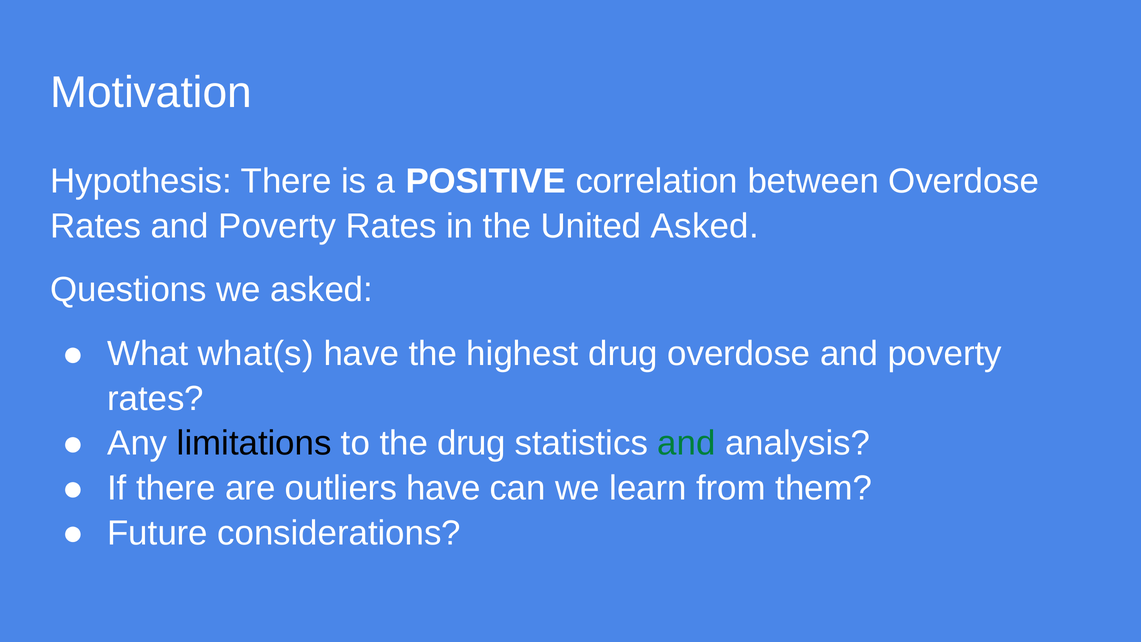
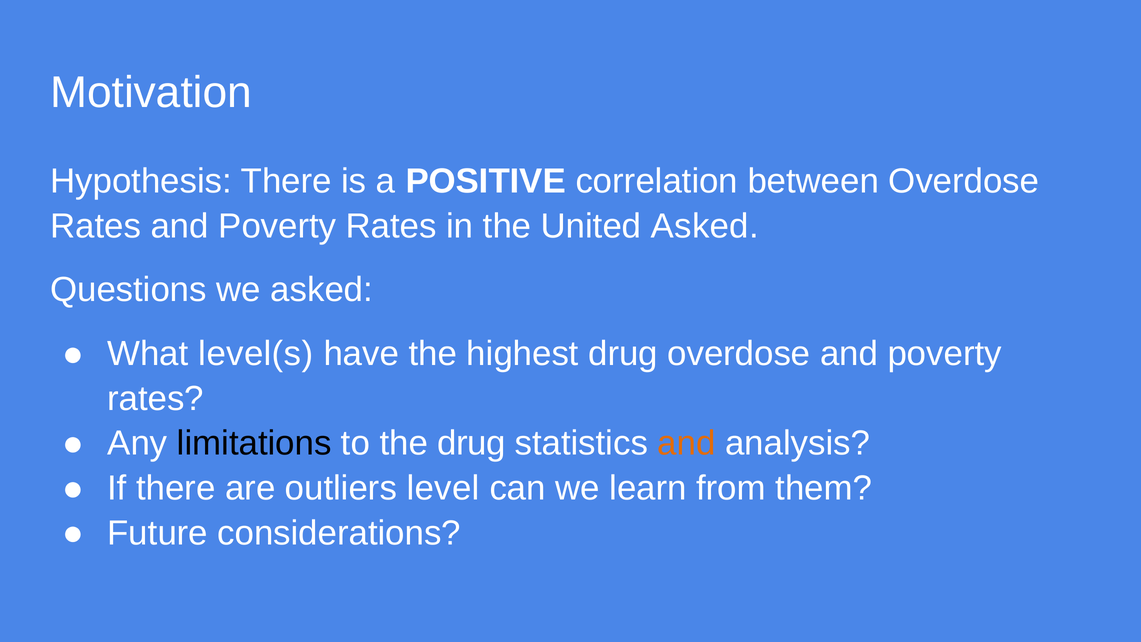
what(s: what(s -> level(s (256, 354)
and colour: green -> orange (687, 443)
outliers have: have -> level (443, 488)
